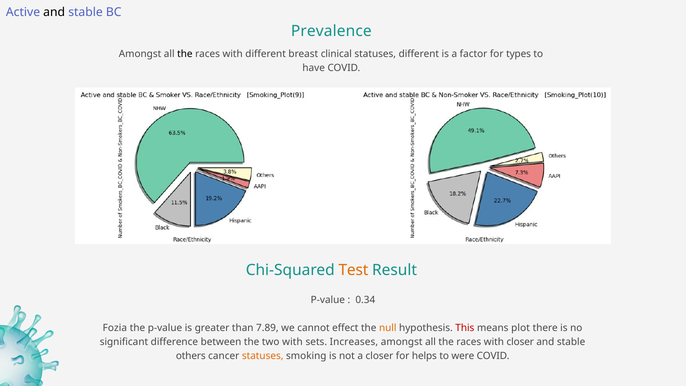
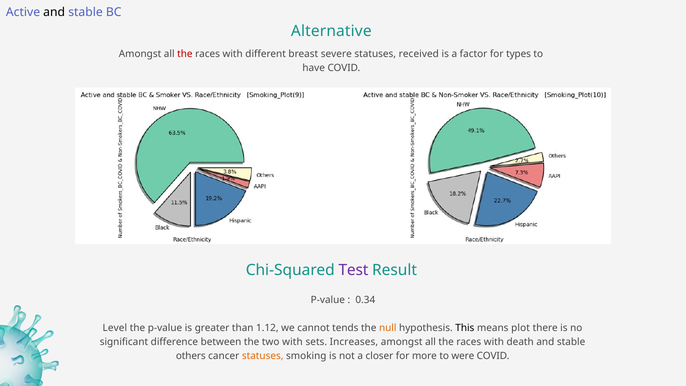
Prevalence: Prevalence -> Alternative (331, 31)
the colour: black -> red (185, 54)
clinical: clinical -> severe (336, 54)
statuses different: different -> received (419, 54)
Test colour: orange -> purple (353, 270)
Fozia: Fozia -> Level (115, 328)
7.89: 7.89 -> 1.12 (267, 328)
effect: effect -> tends (345, 328)
This colour: red -> black (465, 328)
with closer: closer -> death (520, 342)
helps: helps -> more (424, 356)
